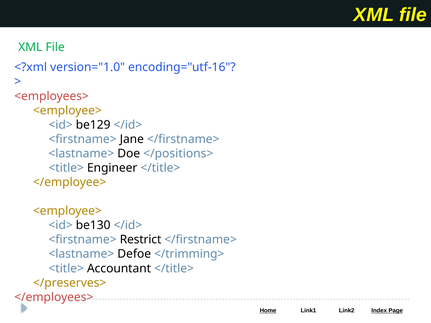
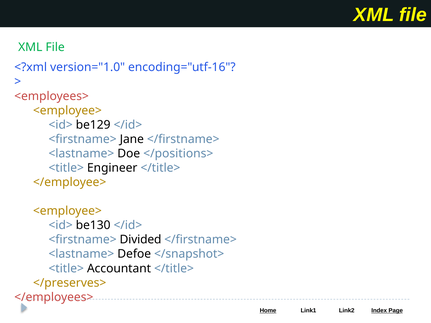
Restrict: Restrict -> Divided (141, 240)
</trimming>: </trimming> -> </snapshot> (189, 254)
